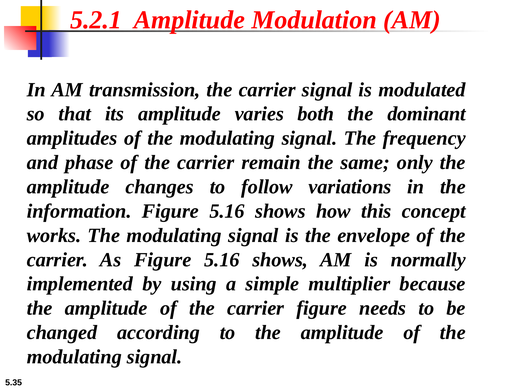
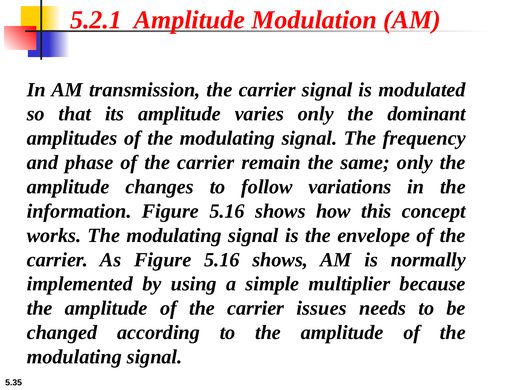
varies both: both -> only (316, 114)
carrier figure: figure -> issues (322, 308)
